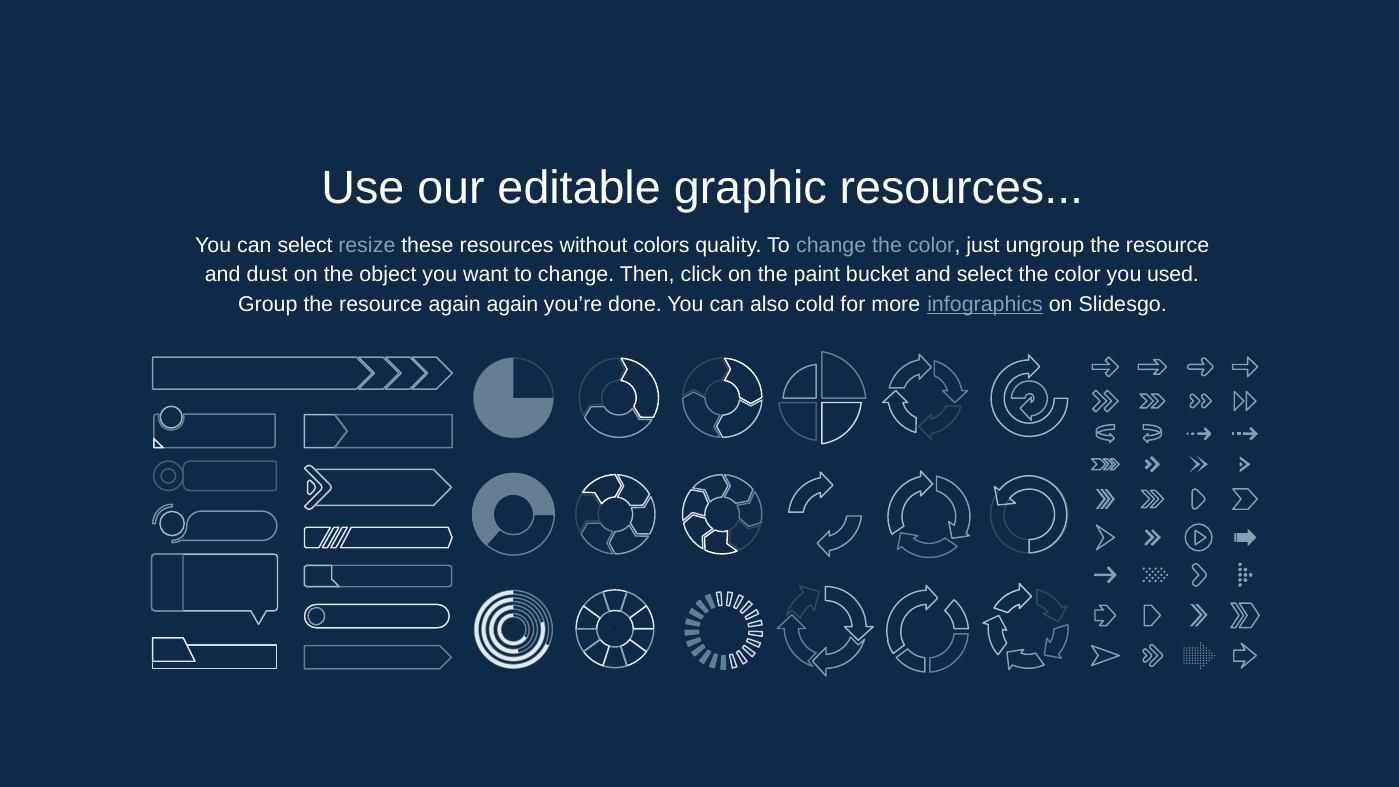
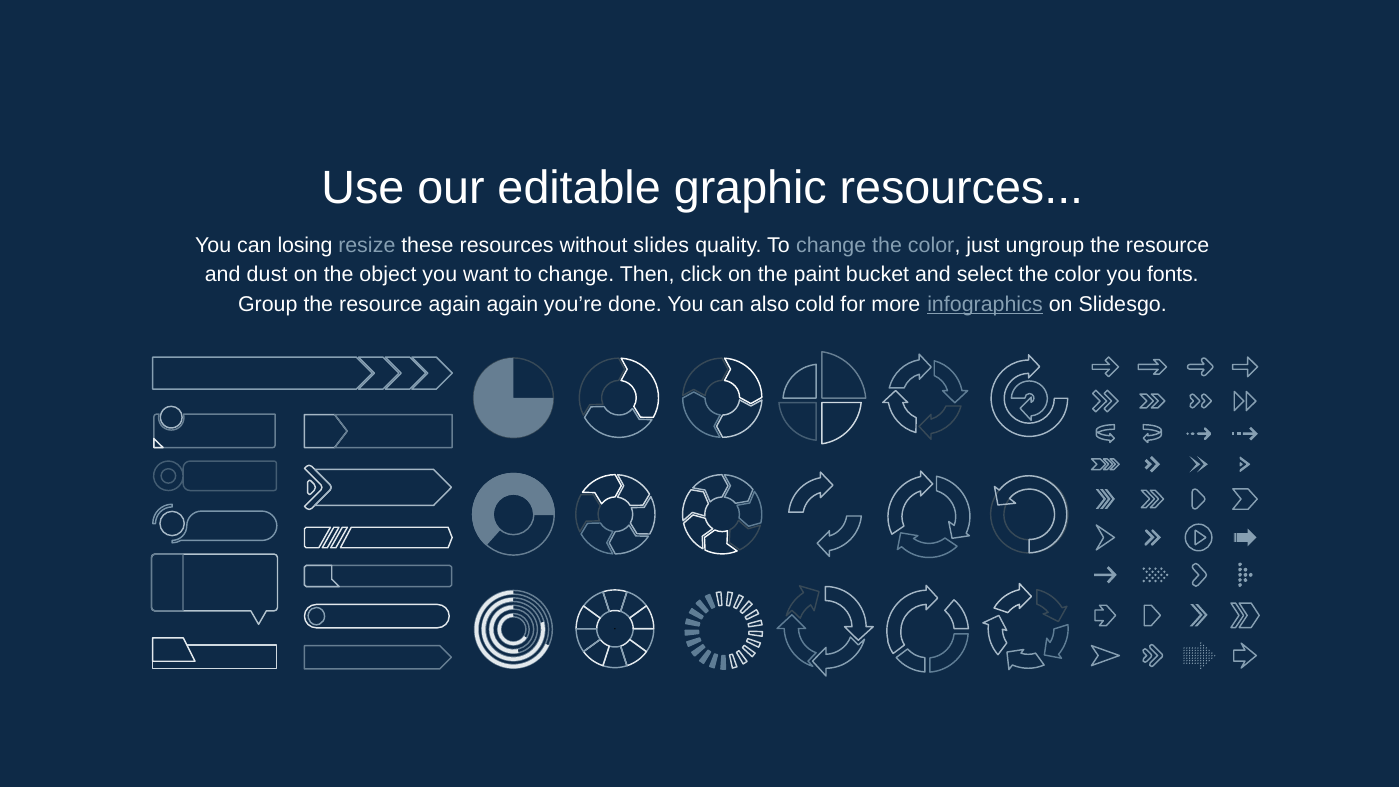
can select: select -> losing (305, 245)
colors: colors -> slides (661, 245)
used: used -> fonts (1173, 275)
